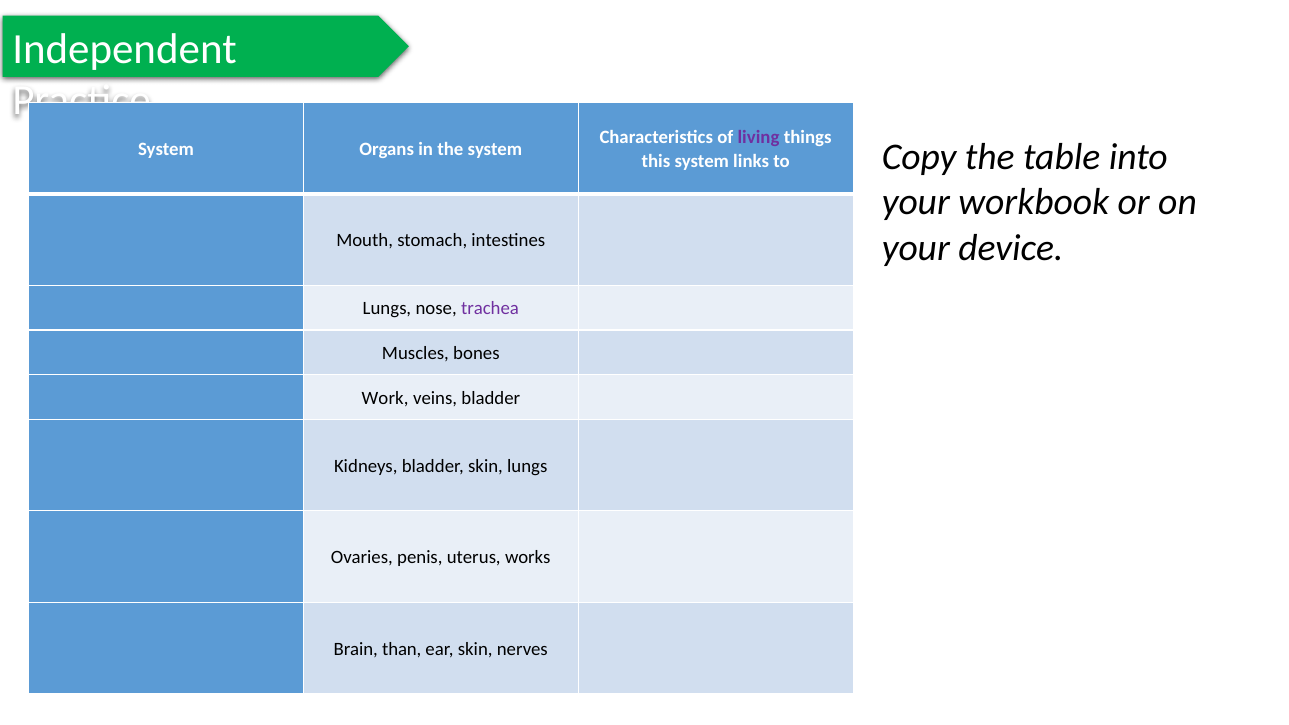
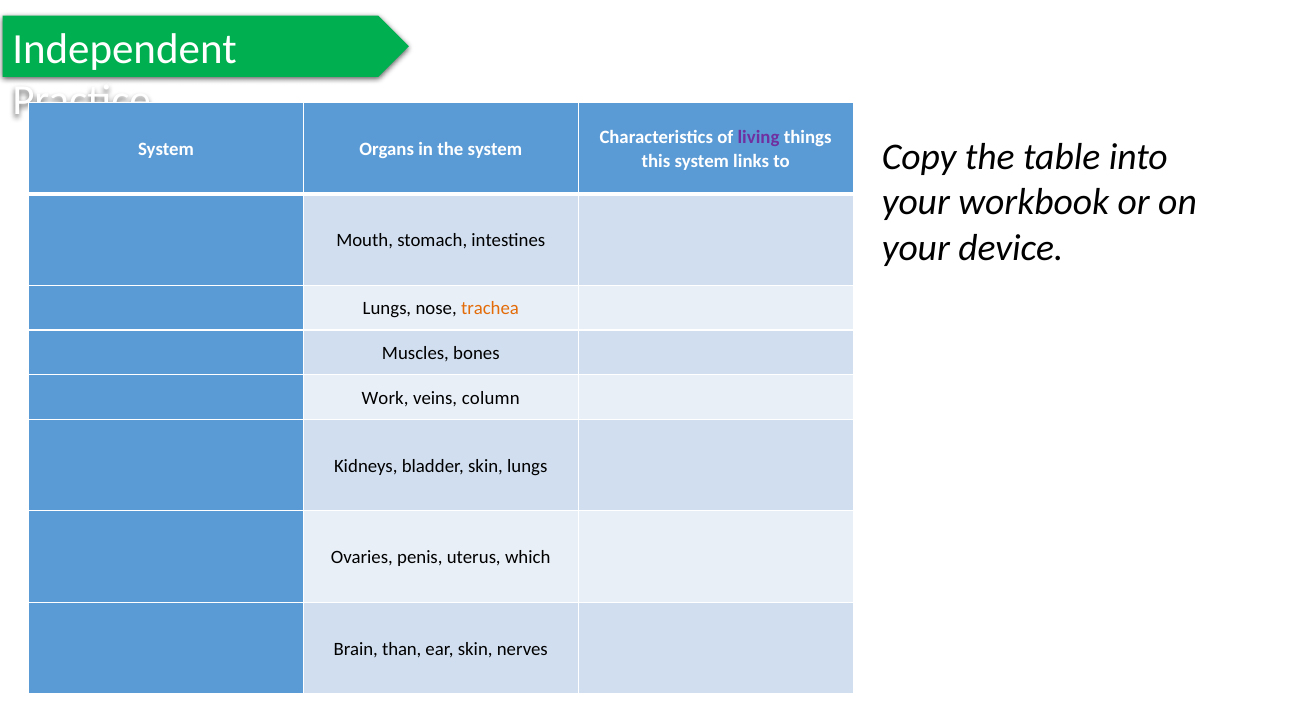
trachea colour: purple -> orange (490, 309)
veins bladder: bladder -> column (491, 398)
works: works -> which (528, 558)
